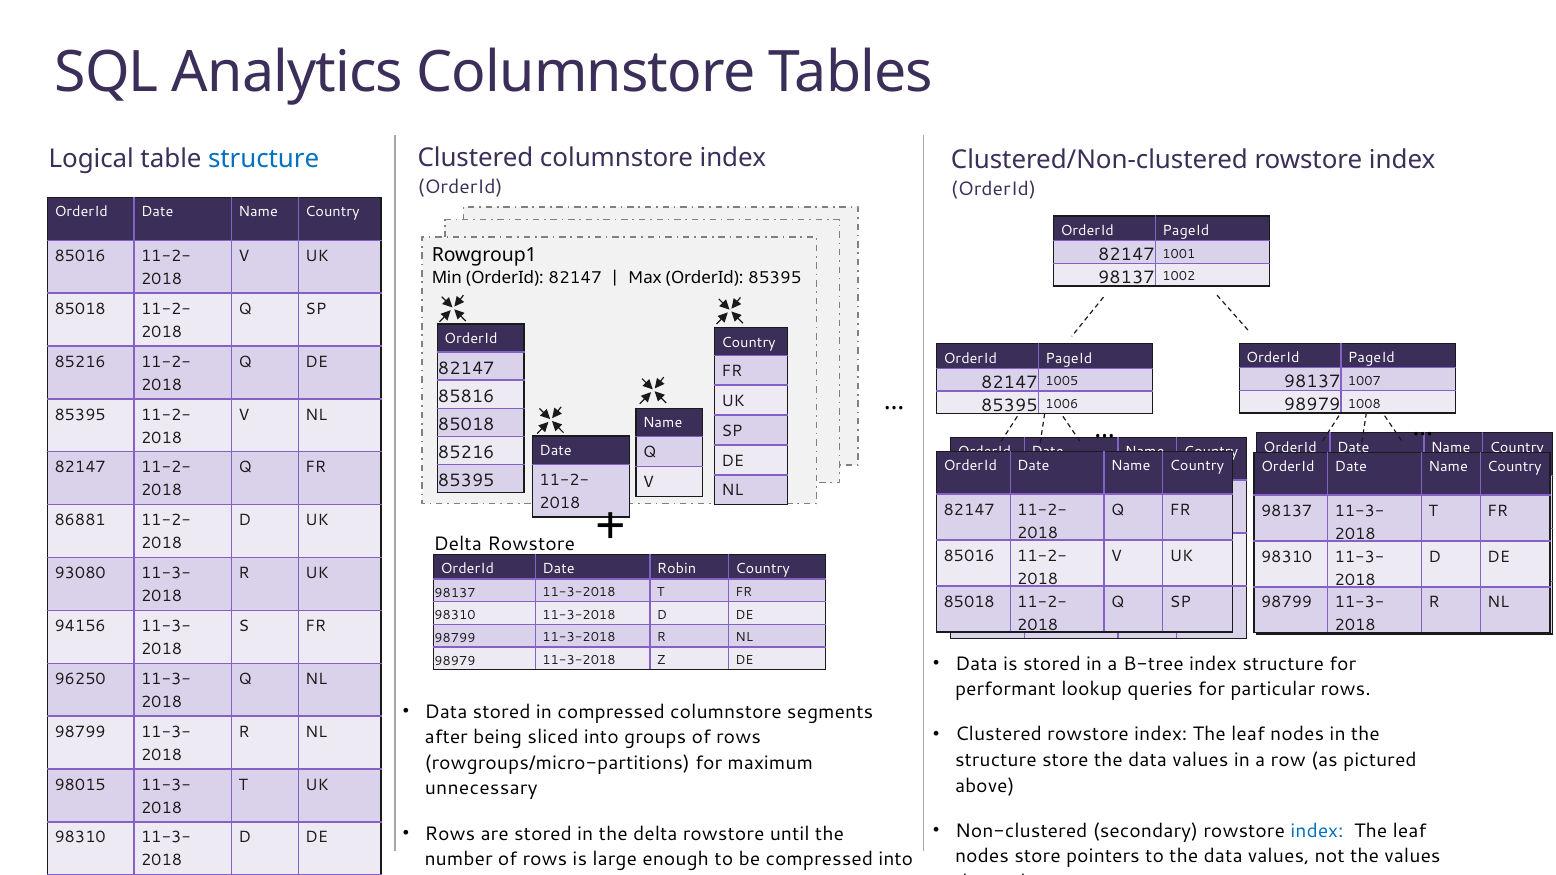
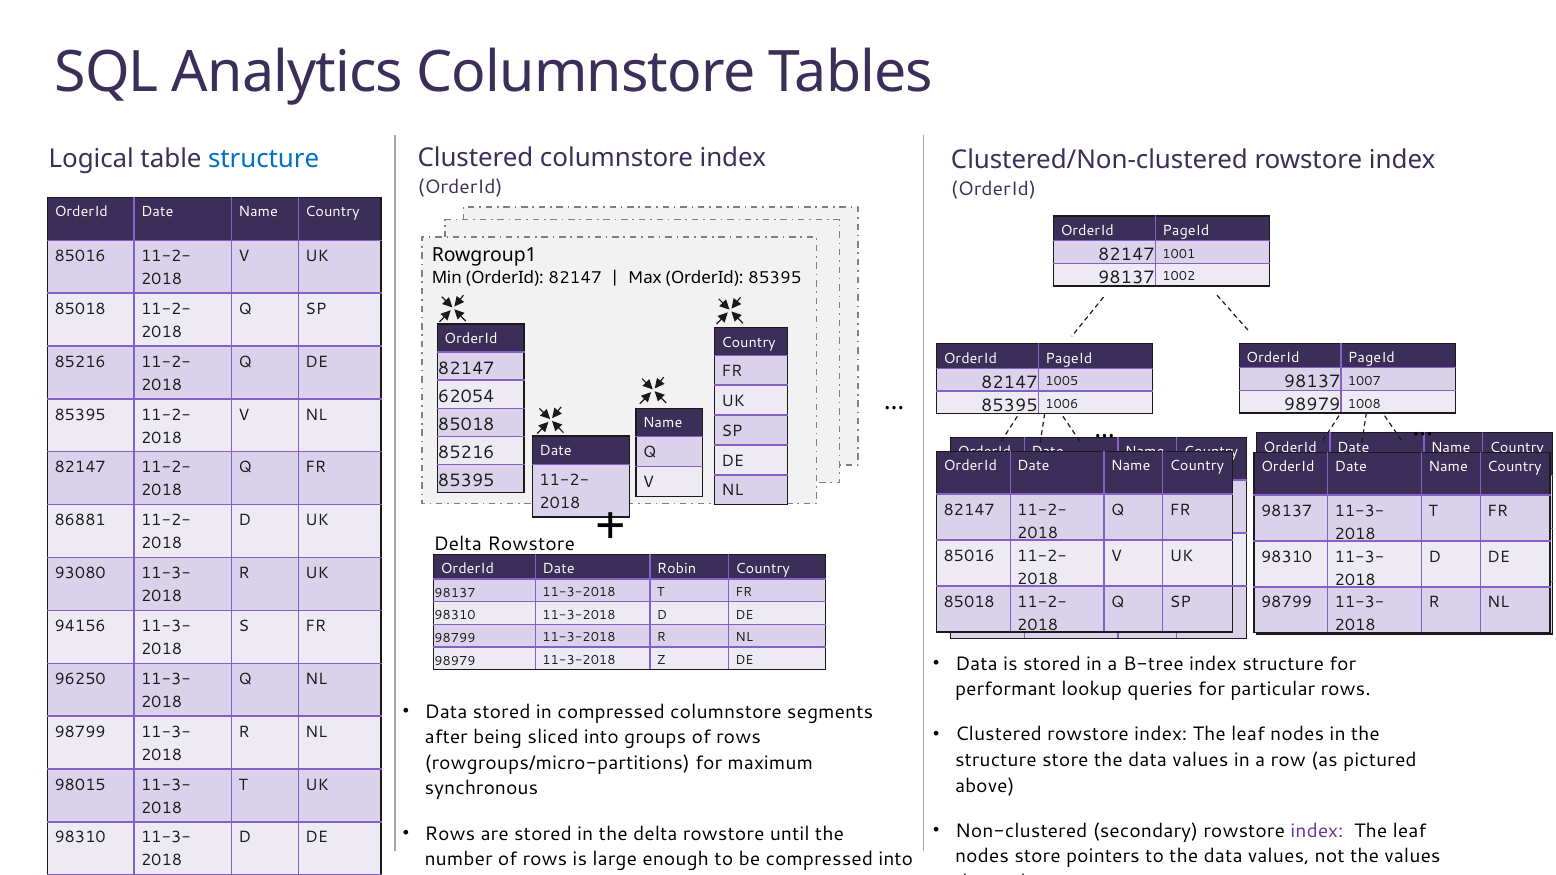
85816: 85816 -> 62054 (466, 397)
unnecessary: unnecessary -> synchronous (481, 789)
index colour: blue -> purple (1317, 831)
